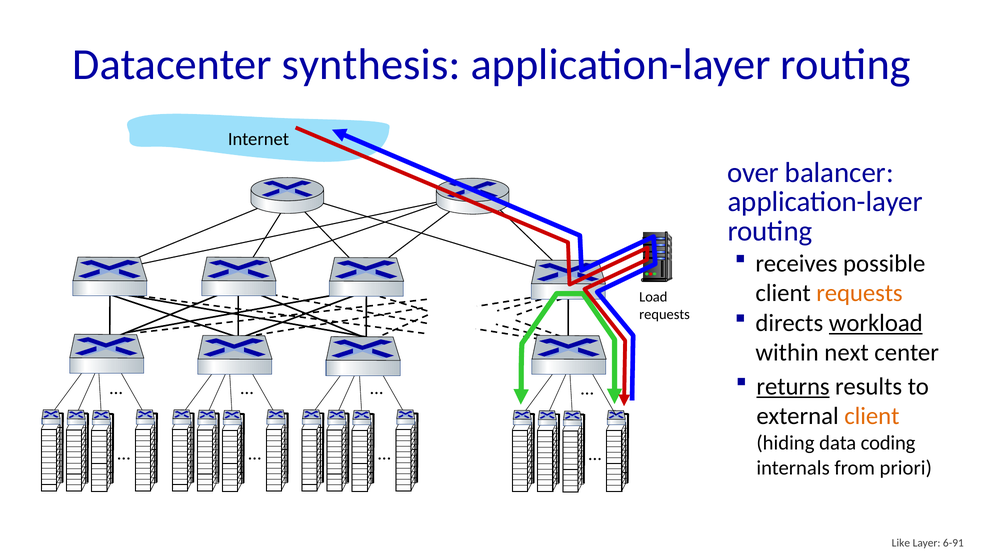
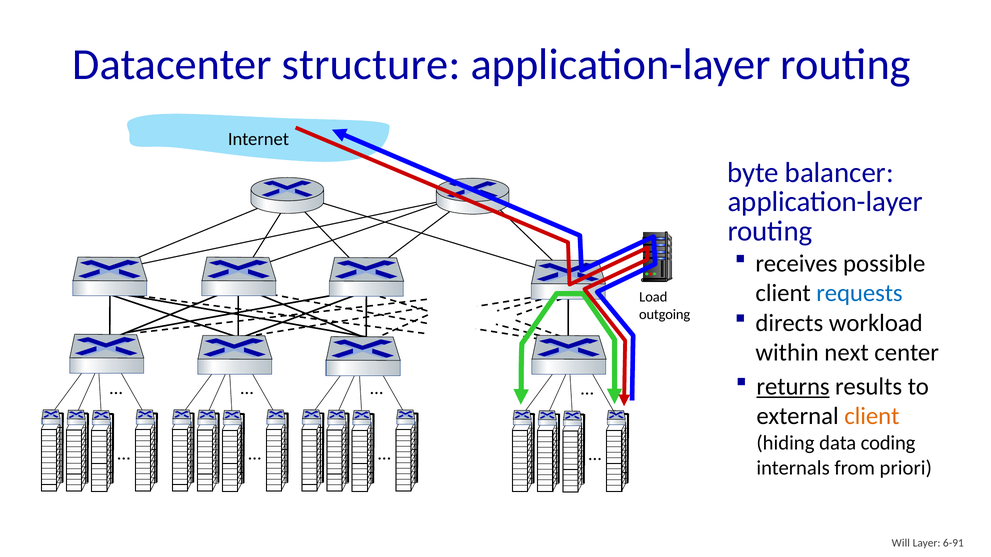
synthesis: synthesis -> structure (371, 64)
over: over -> byte (753, 173)
requests colour: orange -> blue (859, 293)
requests: requests -> outgoing (665, 315)
workload underline: present -> none (876, 323)
Like: Like -> Will (901, 543)
